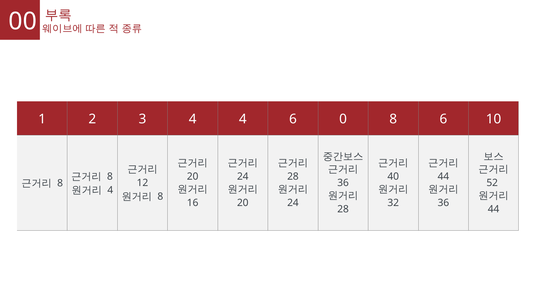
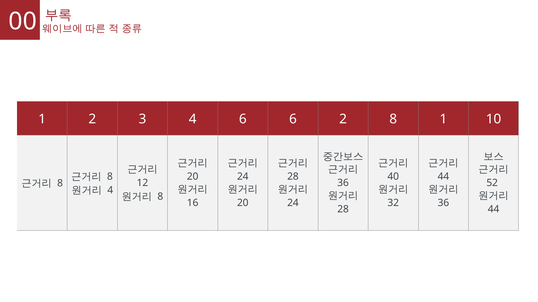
4 4: 4 -> 6 (243, 119)
6 0: 0 -> 2 (343, 119)
8 6: 6 -> 1 (443, 119)
